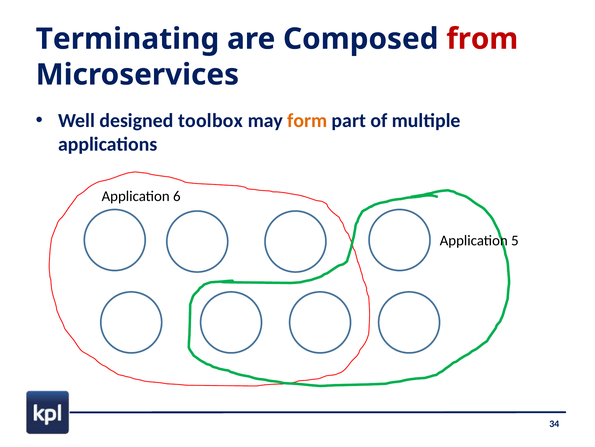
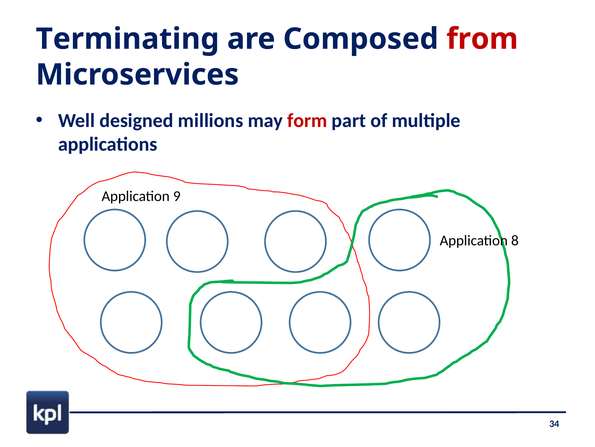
toolbox: toolbox -> millions (211, 120)
form colour: orange -> red (307, 120)
6: 6 -> 9 (177, 196)
5: 5 -> 8 (515, 240)
